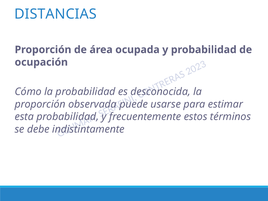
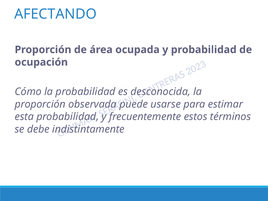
DISTANCIAS: DISTANCIAS -> AFECTANDO (55, 14)
